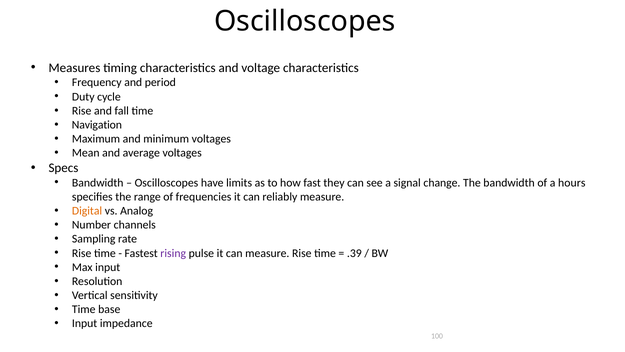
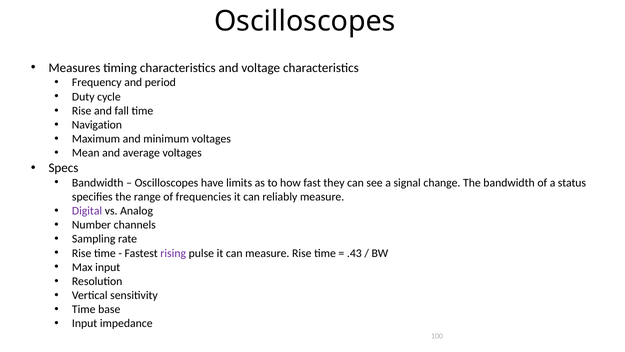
hours: hours -> status (572, 183)
Digital colour: orange -> purple (87, 211)
.39: .39 -> .43 (354, 253)
